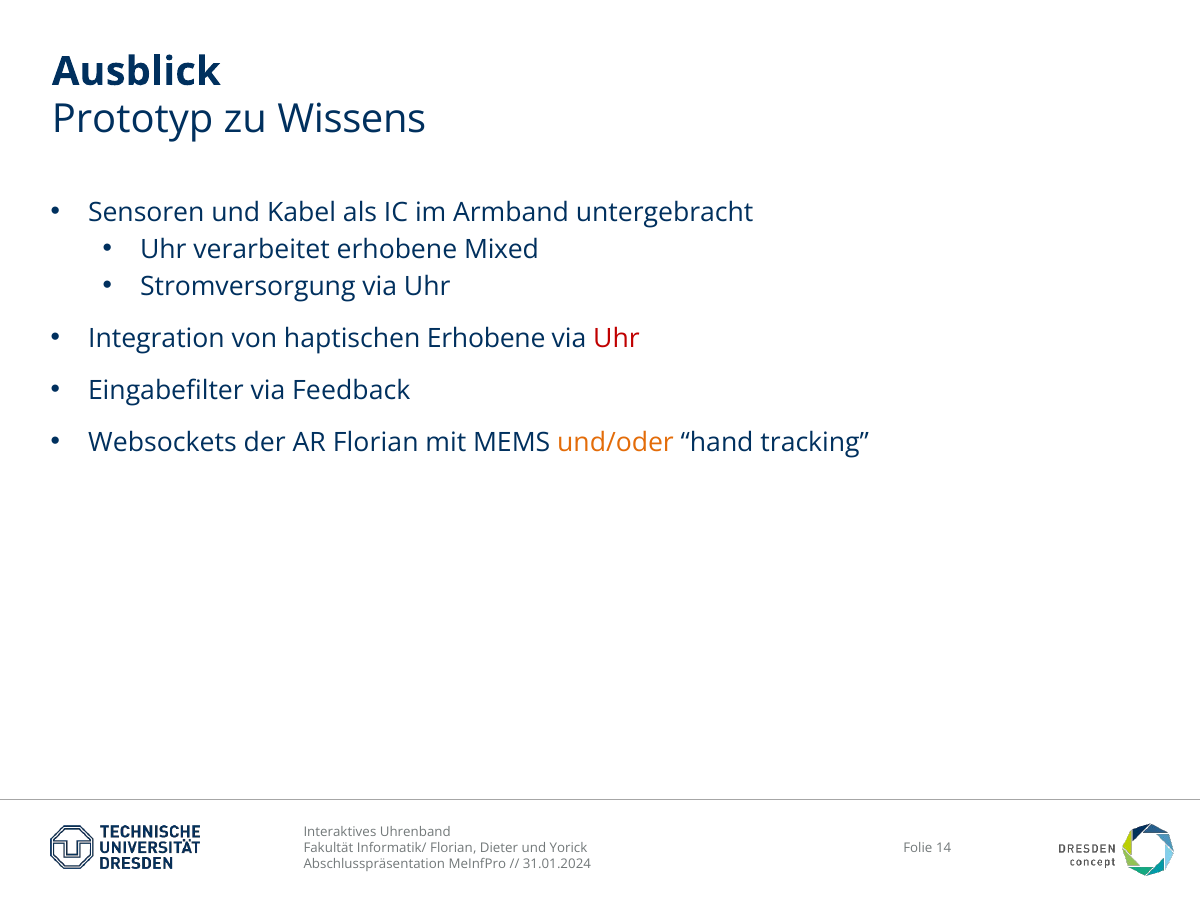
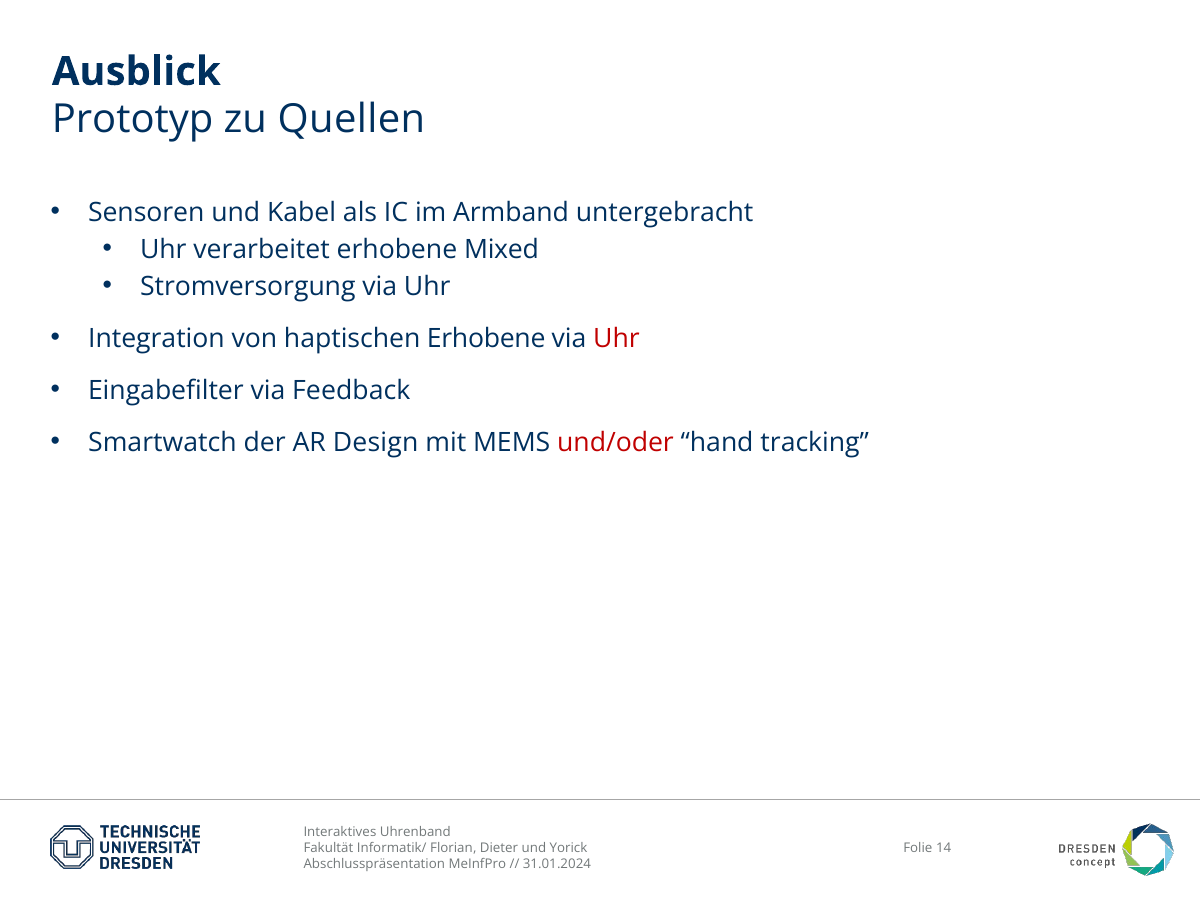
Wissens: Wissens -> Quellen (351, 120)
Websockets: Websockets -> Smartwatch (162, 443)
AR Florian: Florian -> Design (376, 443)
und/oder colour: orange -> red (615, 443)
